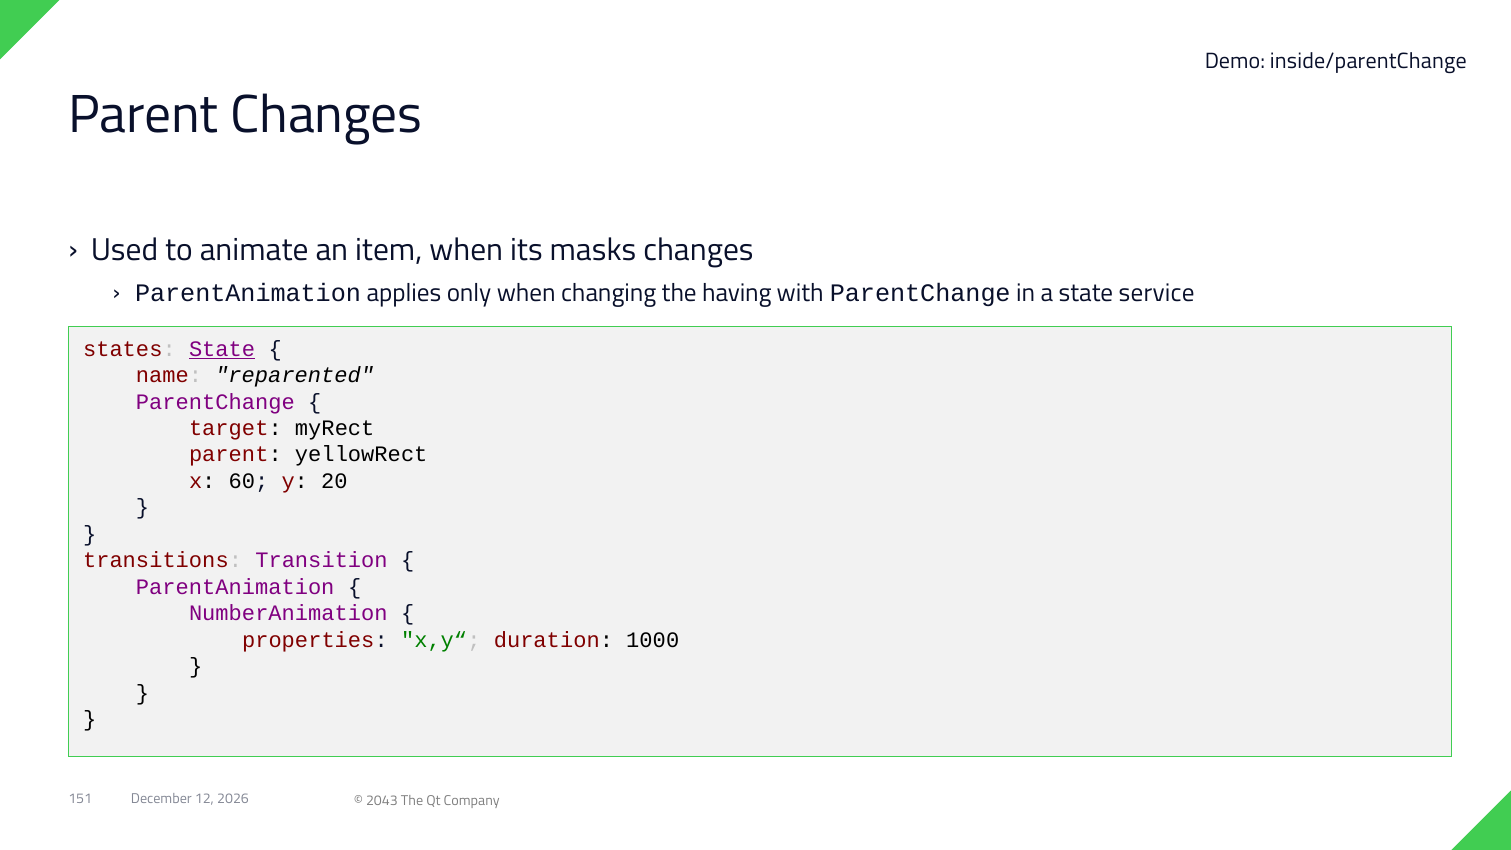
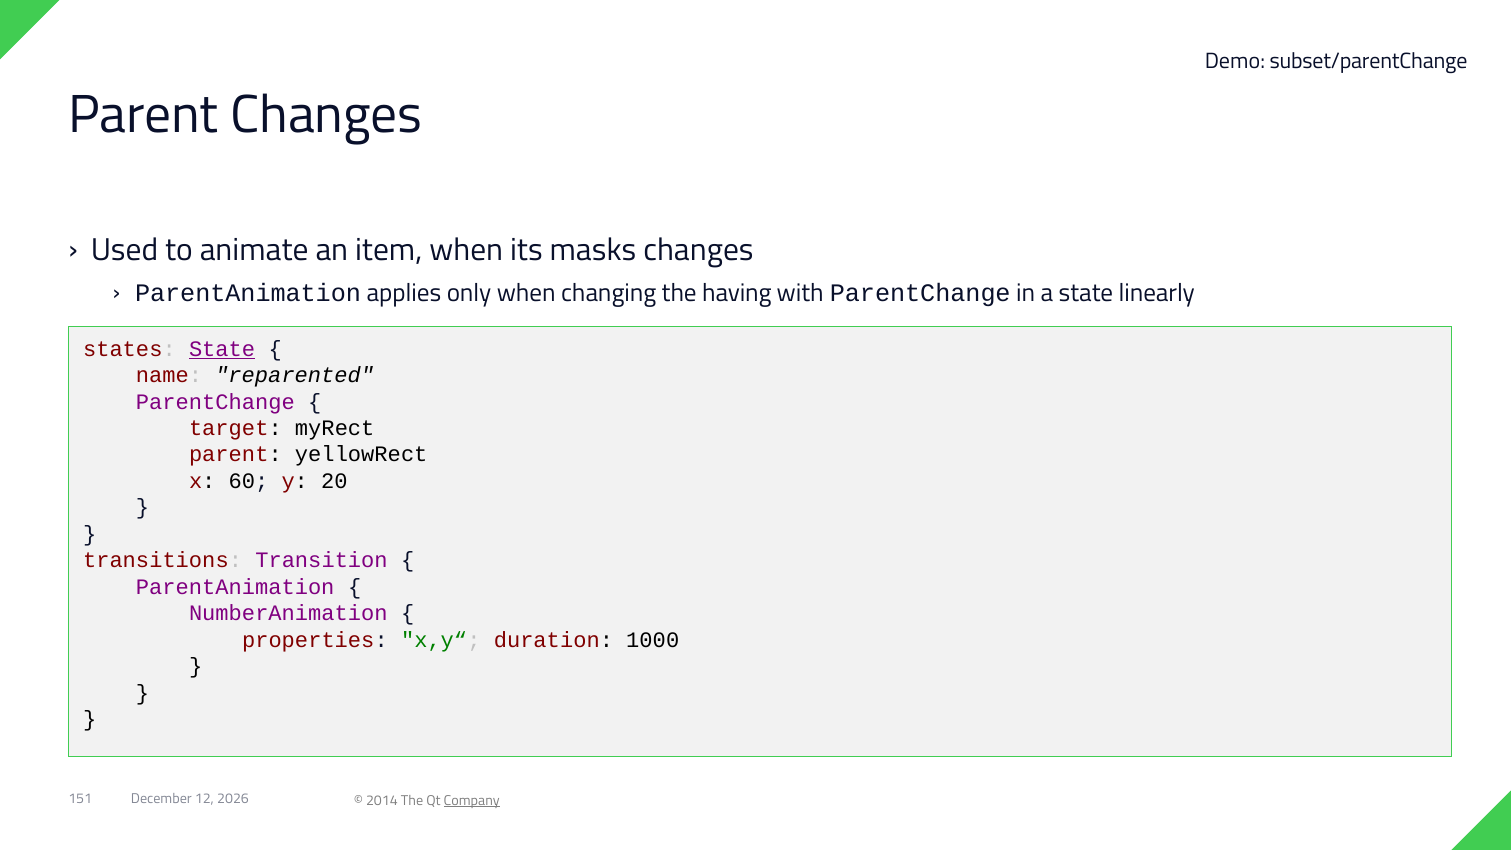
inside/parentChange: inside/parentChange -> subset/parentChange (1369, 62)
service: service -> linearly (1157, 293)
2043: 2043 -> 2014 (382, 801)
Company underline: none -> present (472, 801)
